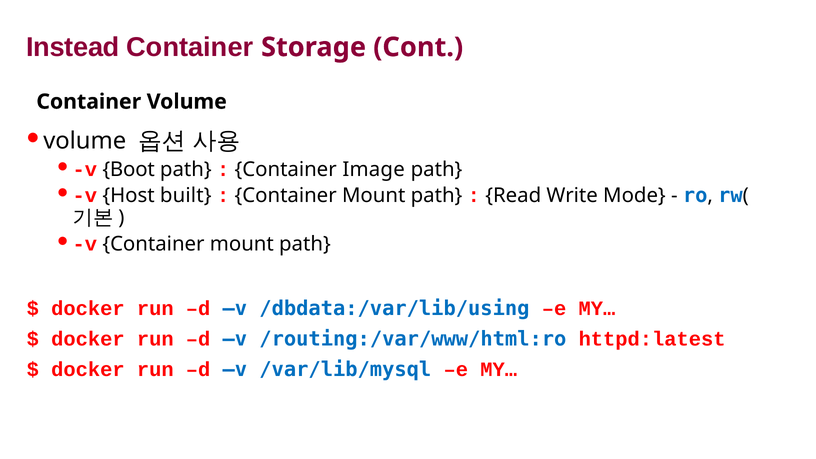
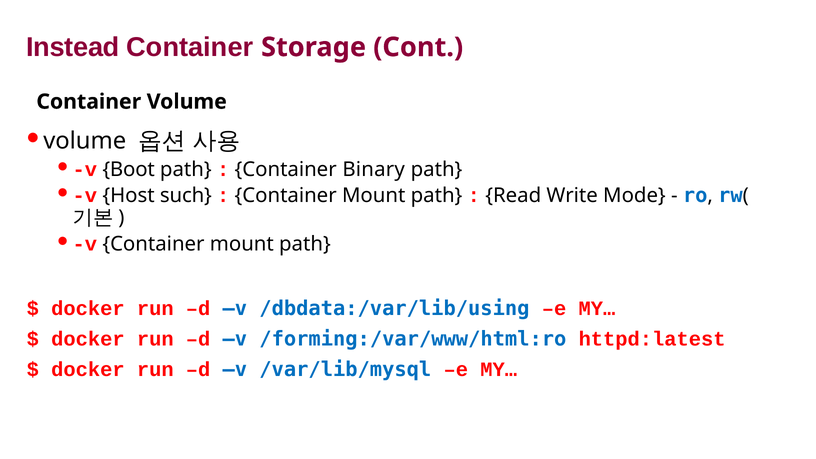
Image: Image -> Binary (374, 169)
built: built -> such (186, 196)
/routing:/var/www/html:ro: /routing:/var/www/html:ro -> /forming:/var/www/html:ro (413, 339)
